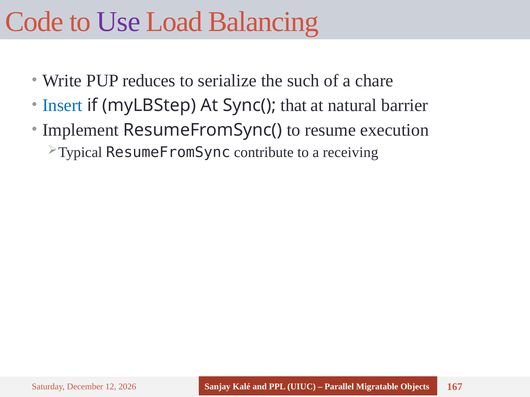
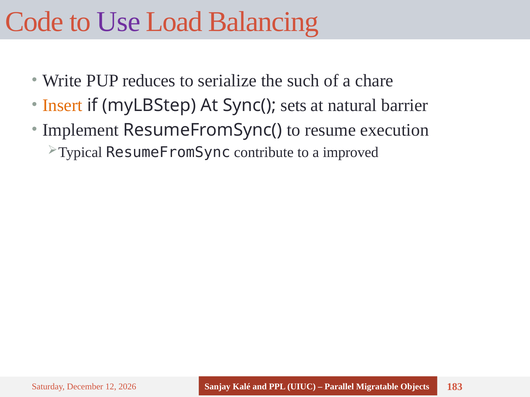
Insert colour: blue -> orange (62, 105)
that: that -> sets (294, 105)
receiving: receiving -> improved (351, 152)
167: 167 -> 183 (455, 387)
